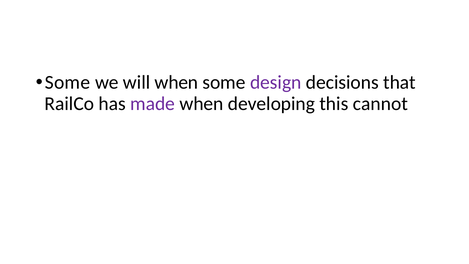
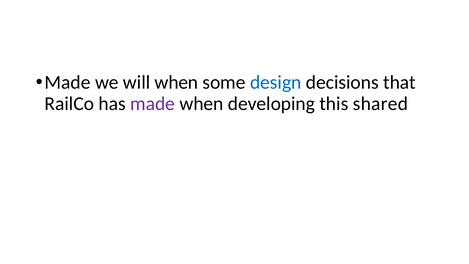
Some: Some -> Made (68, 82)
design colour: purple -> blue (276, 82)
cannot: cannot -> shared (380, 103)
